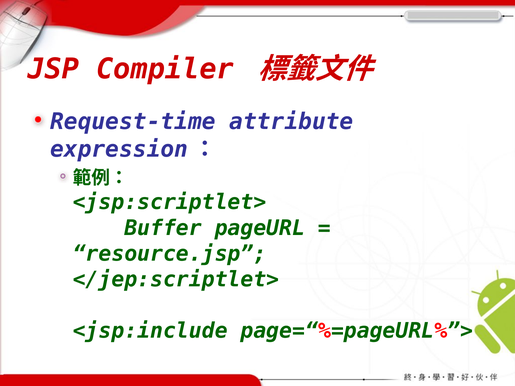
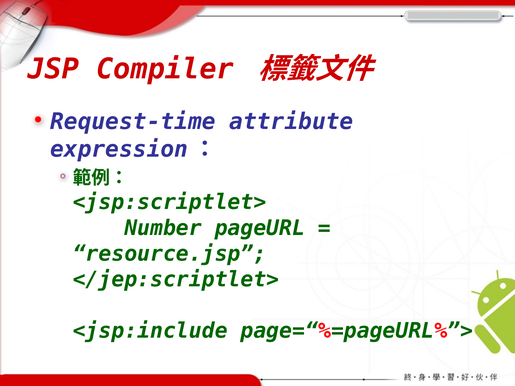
Buffer: Buffer -> Number (163, 228)
